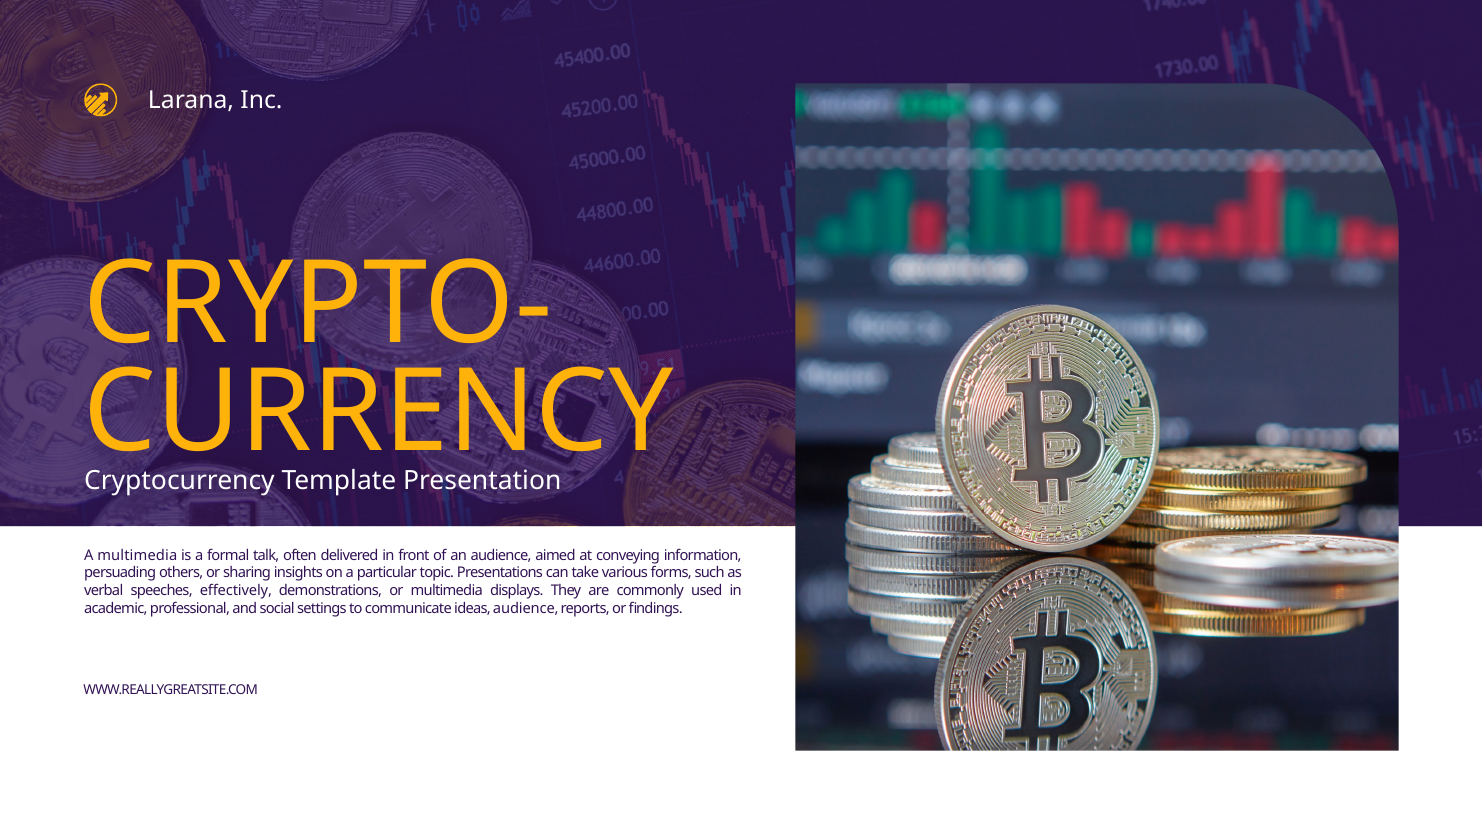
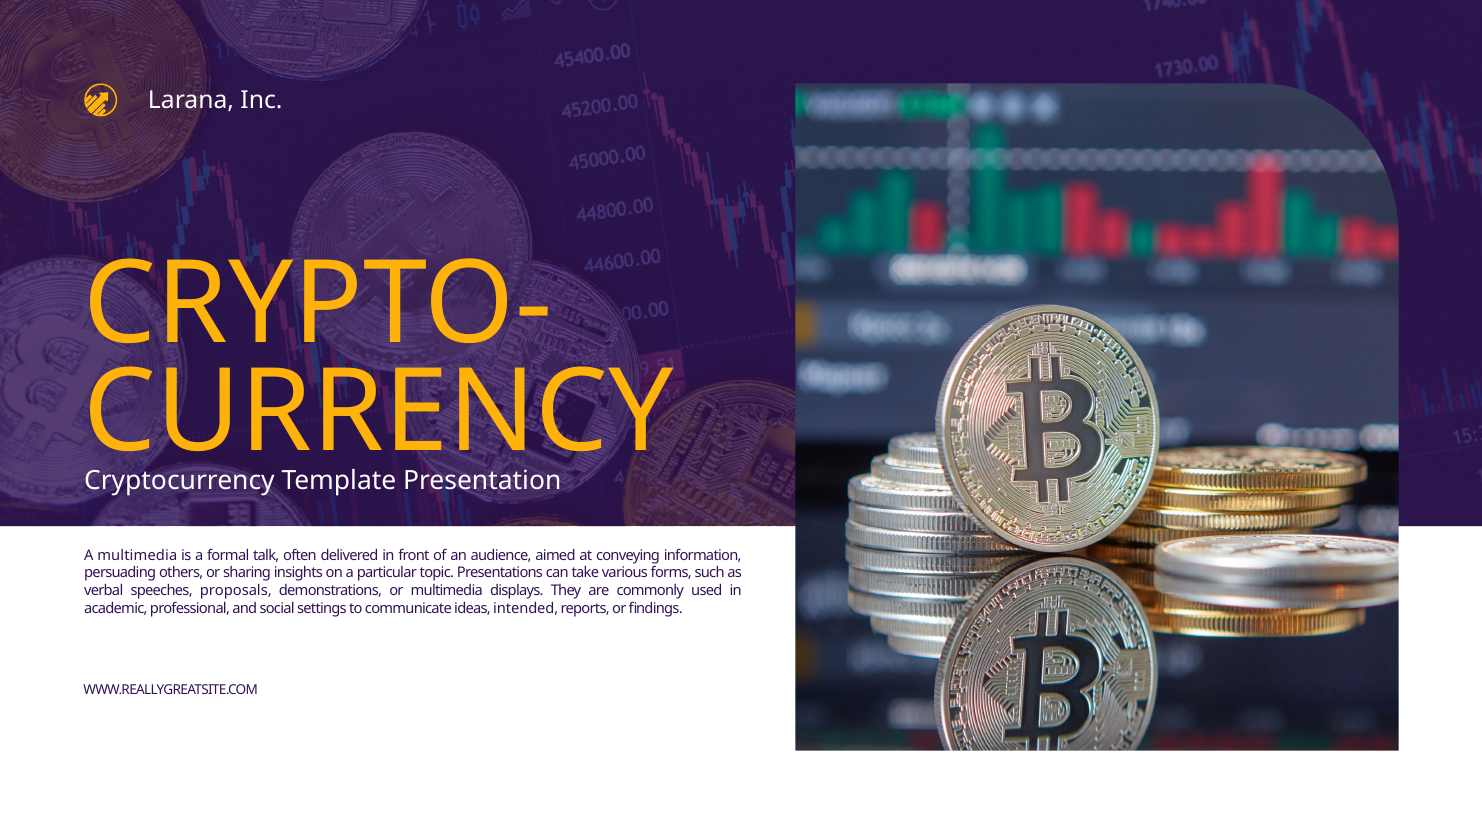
effectively: effectively -> proposals (236, 590)
ideas audience: audience -> intended (526, 608)
